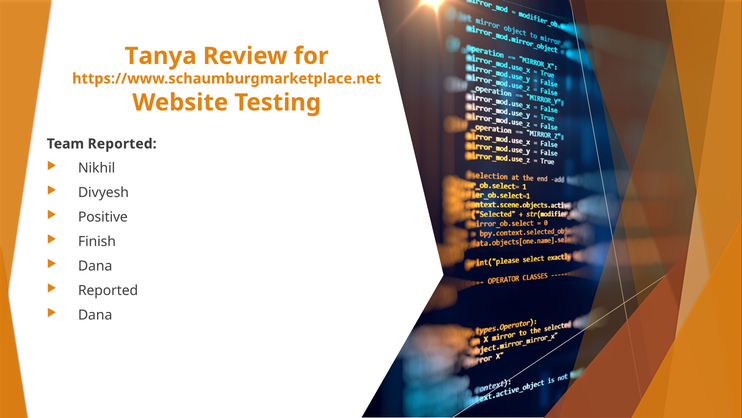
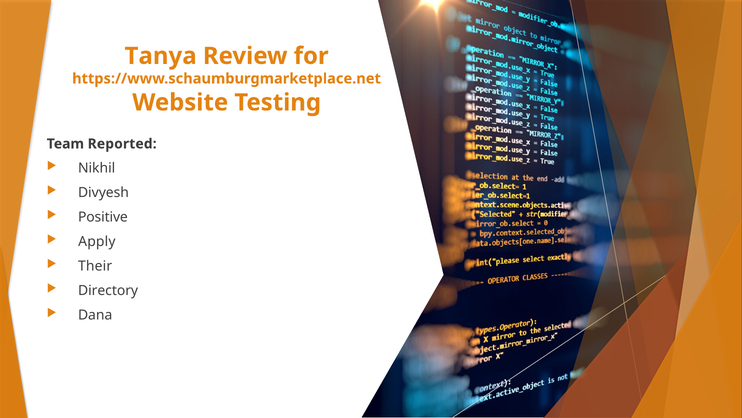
Finish: Finish -> Apply (97, 241)
Dana: Dana -> Their (95, 266)
Reported: Reported -> Directory (108, 290)
